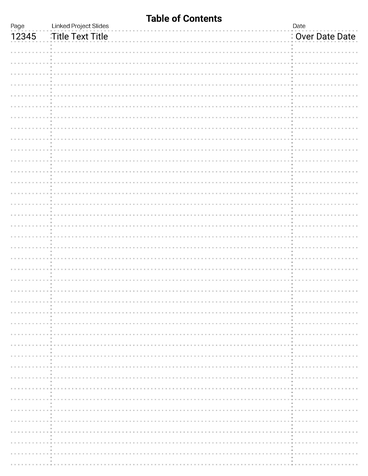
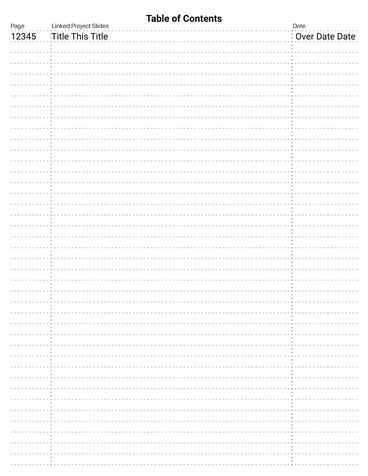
Text: Text -> This (80, 37)
